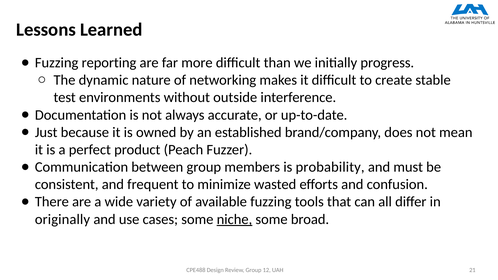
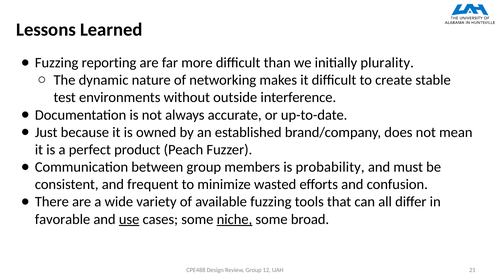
progress: progress -> plurality (387, 63)
originally: originally -> favorable (63, 219)
use underline: none -> present (129, 219)
